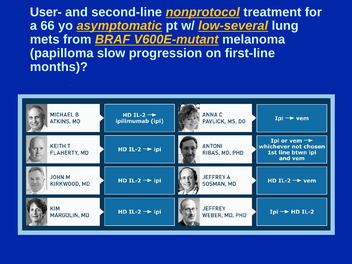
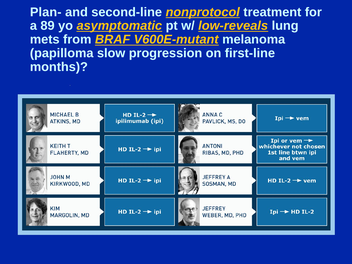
User-: User- -> Plan- (46, 12)
66: 66 -> 89 (48, 26)
low-several: low-several -> low-reveals (233, 26)
